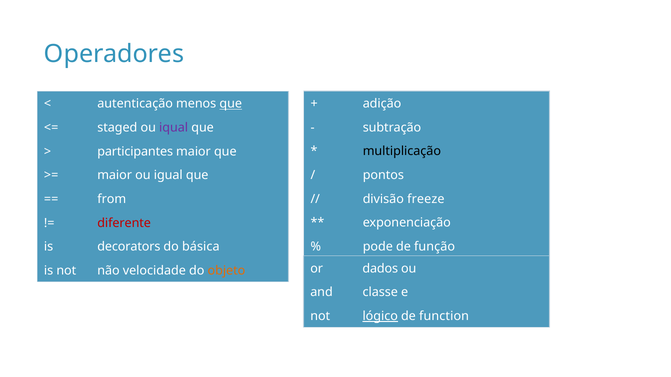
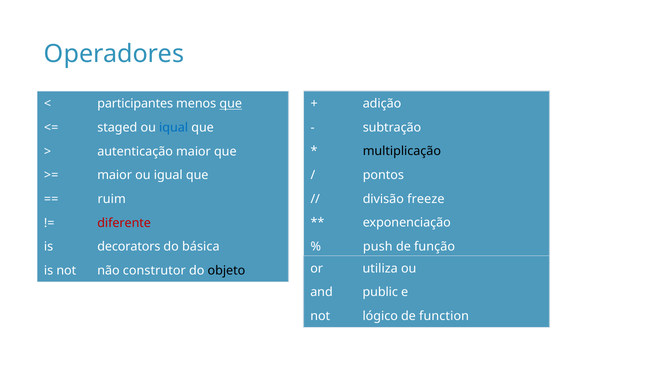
autenticação: autenticação -> participantes (135, 104)
iqual colour: purple -> blue (174, 128)
participantes: participantes -> autenticação (135, 152)
from: from -> ruim (112, 199)
pode: pode -> push (378, 247)
dados: dados -> utiliza (380, 269)
velocidade: velocidade -> construtor (154, 271)
objeto colour: orange -> black (226, 271)
classe: classe -> public (380, 293)
lógico underline: present -> none (380, 316)
